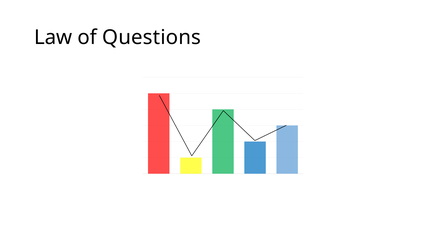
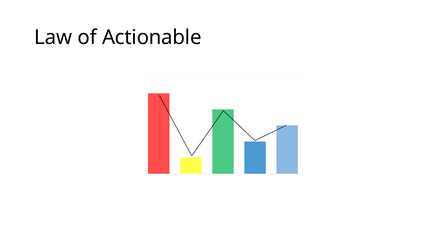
Questions: Questions -> Actionable (152, 37)
